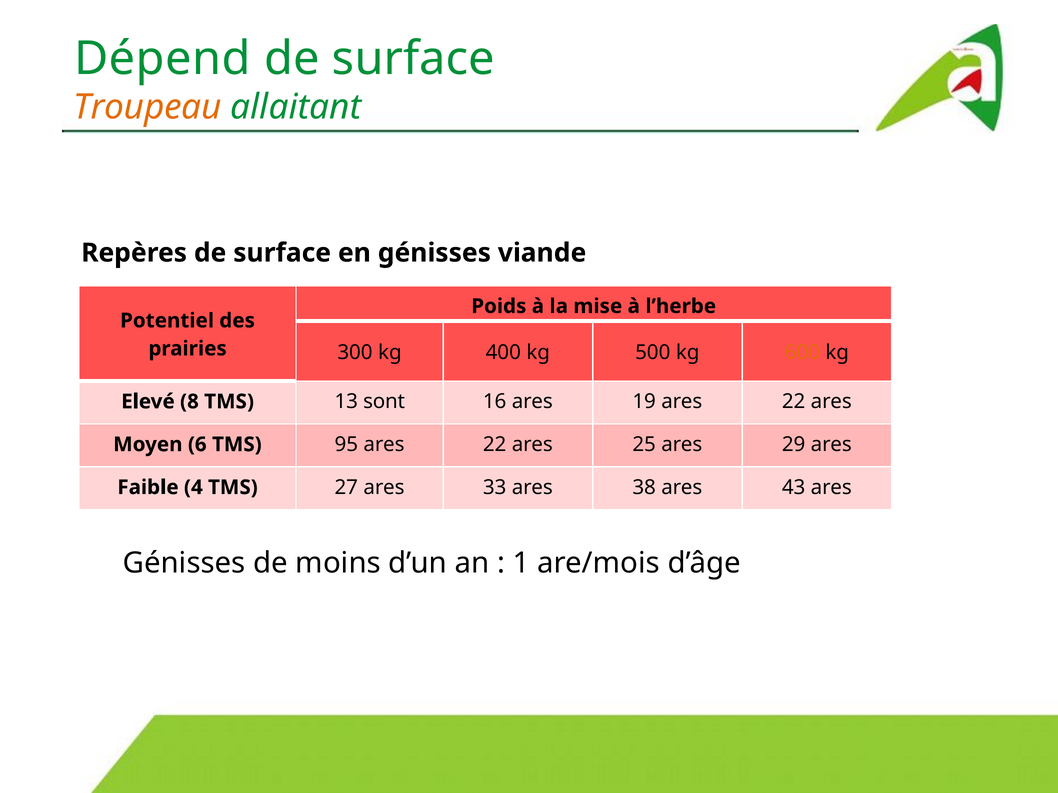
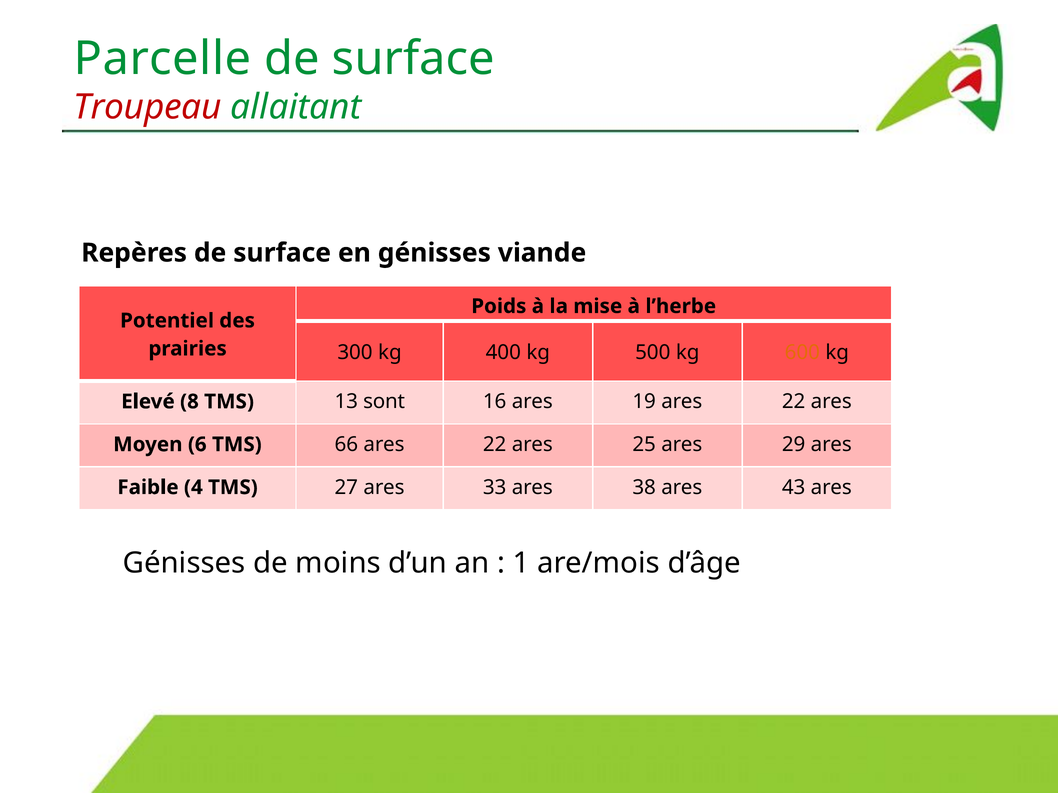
Dépend: Dépend -> Parcelle (162, 59)
Troupeau colour: orange -> red (147, 107)
95: 95 -> 66 (346, 445)
